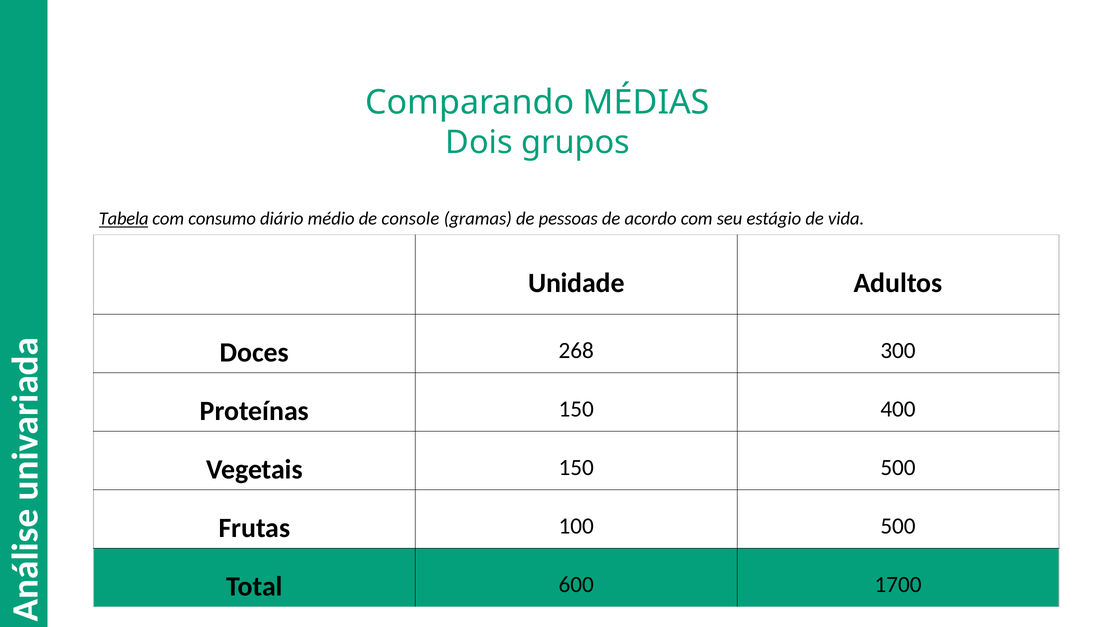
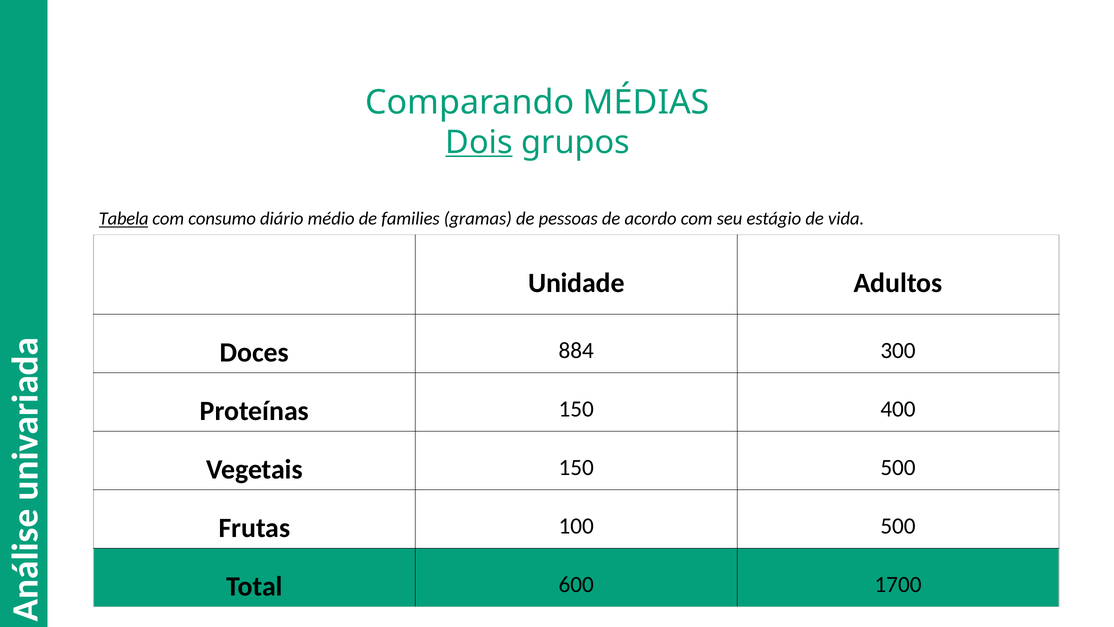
Dois underline: none -> present (479, 142)
console: console -> families (410, 219)
268: 268 -> 884 (576, 350)
